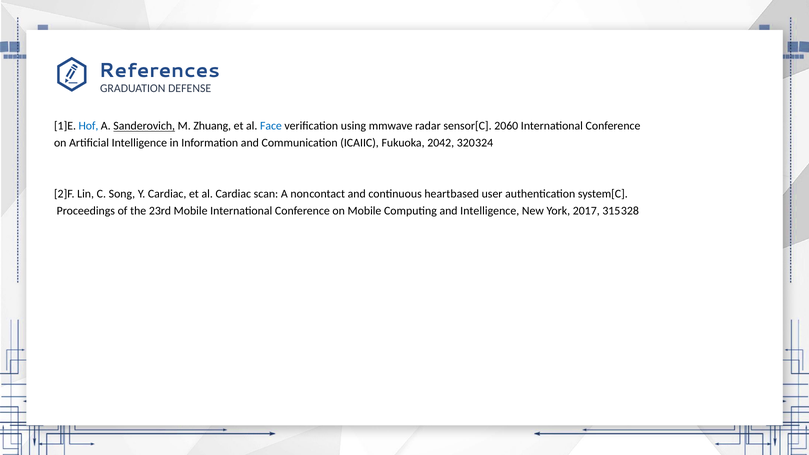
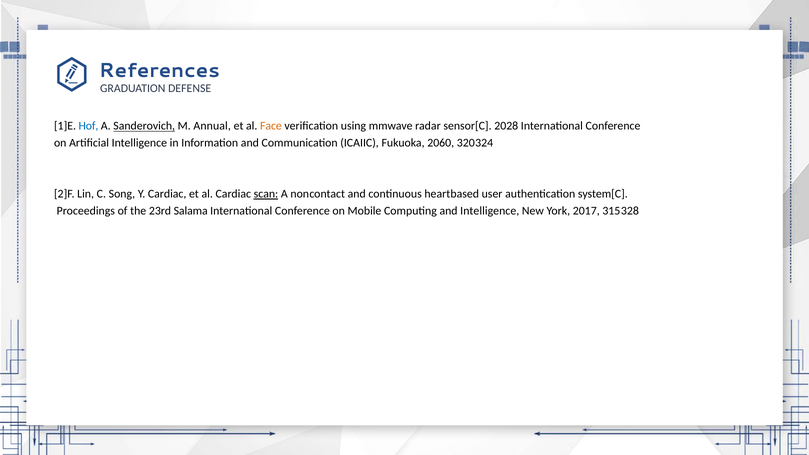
Zhuang: Zhuang -> Annual (212, 126)
Face colour: blue -> orange (271, 126)
2060: 2060 -> 2028 (506, 126)
2042: 2042 -> 2060 (441, 143)
scan underline: none -> present (266, 194)
23rd Mobile: Mobile -> Salama (191, 211)
